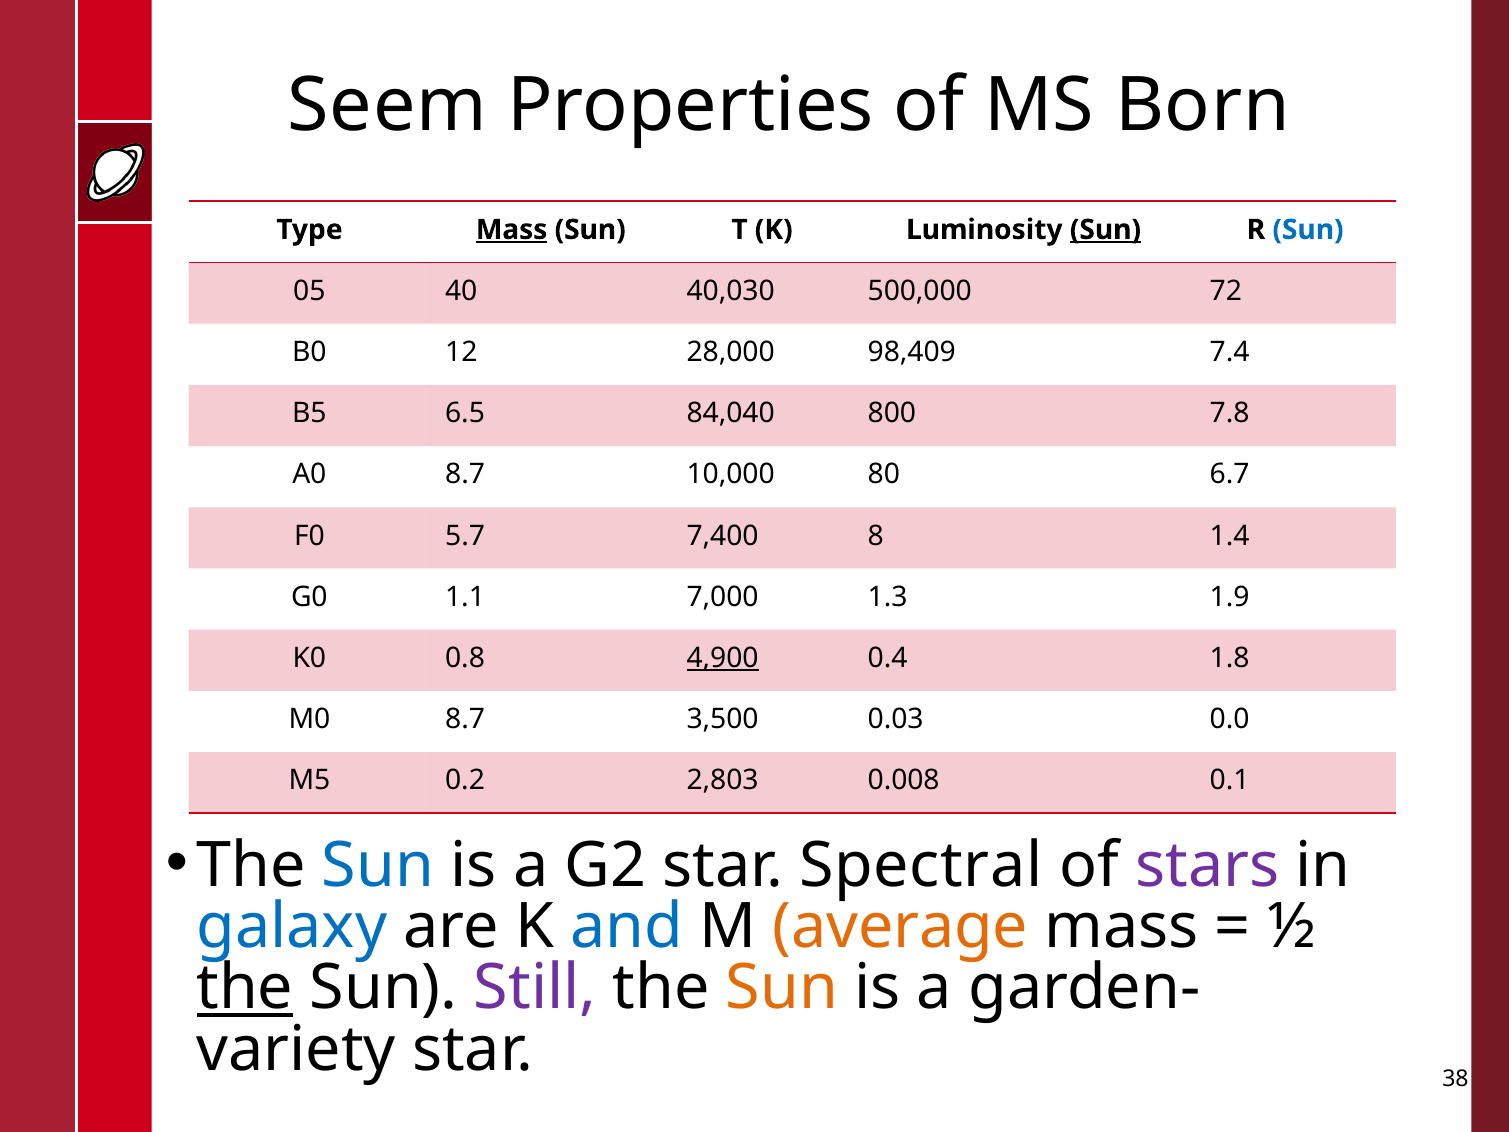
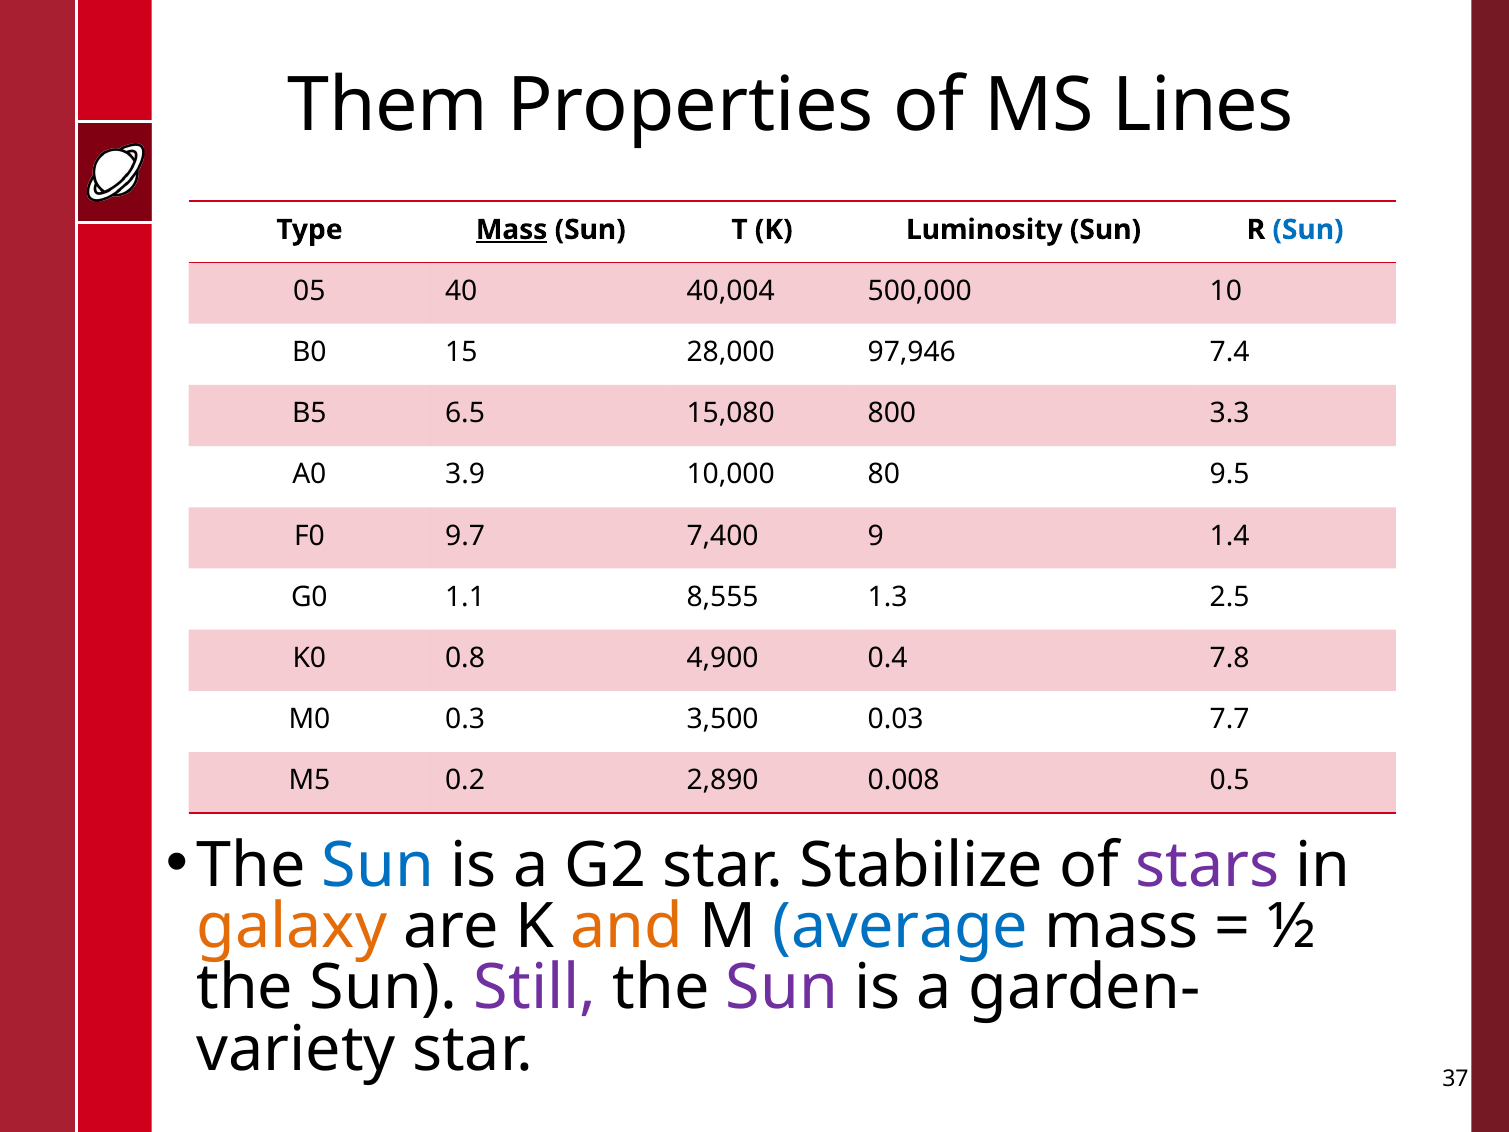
Seem: Seem -> Them (388, 105)
Born: Born -> Lines (1203, 105)
Sun underline: present -> none (1105, 230)
40,030: 40,030 -> 40,004 (731, 291)
72: 72 -> 10 (1226, 291)
12: 12 -> 15 (461, 352)
98,409: 98,409 -> 97,946 (912, 352)
84,040: 84,040 -> 15,080 (731, 413)
7.8: 7.8 -> 3.3 (1230, 413)
A0 8.7: 8.7 -> 3.9 (465, 474)
6.7: 6.7 -> 9.5 (1230, 474)
5.7: 5.7 -> 9.7 (465, 536)
8: 8 -> 9 (876, 536)
7,000: 7,000 -> 8,555 (723, 597)
1.9: 1.9 -> 2.5 (1230, 597)
4,900 underline: present -> none (723, 658)
1.8: 1.8 -> 7.8 (1230, 658)
M0 8.7: 8.7 -> 0.3 (465, 719)
0.0: 0.0 -> 7.7 (1230, 719)
2,803: 2,803 -> 2,890 (723, 780)
0.1: 0.1 -> 0.5 (1230, 780)
Spectral: Spectral -> Stabilize (921, 866)
galaxy colour: blue -> orange (292, 927)
and colour: blue -> orange (627, 927)
average colour: orange -> blue (900, 927)
the underline: present -> none (245, 988)
Sun colour: orange -> purple (782, 988)
38: 38 -> 37 (1455, 1079)
